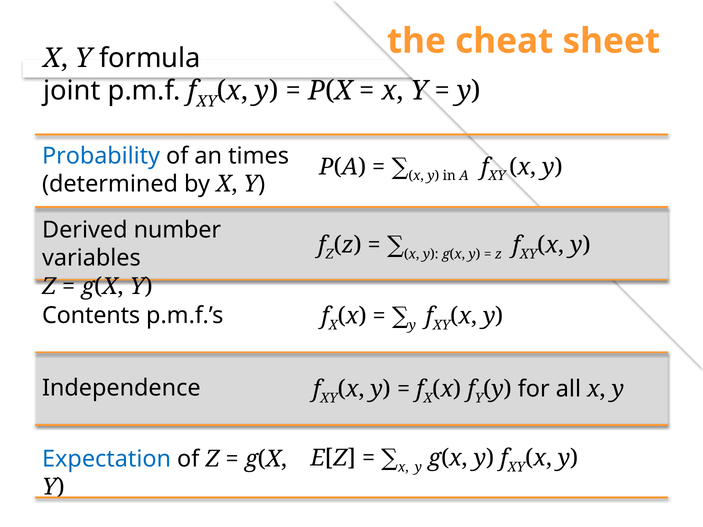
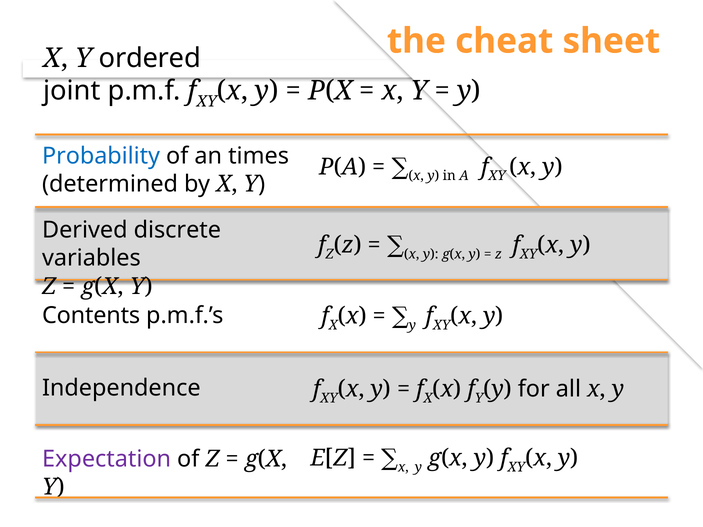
formula: formula -> ordered (150, 58)
number: number -> discrete (177, 230)
Expectation colour: blue -> purple (107, 459)
